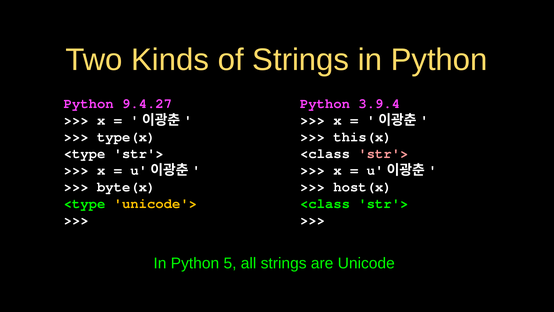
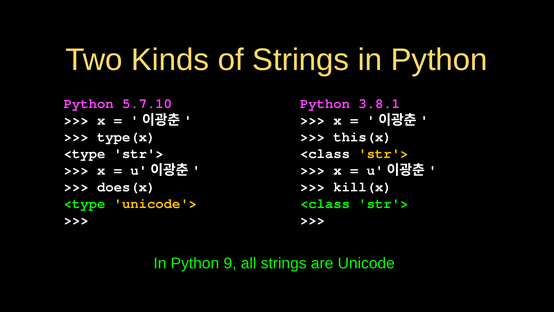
9.4.27: 9.4.27 -> 5.7.10 (147, 104)
3.9.4: 3.9.4 -> 3.8.1 (379, 104)
str'> colour: pink -> yellow (383, 153)
byte(x: byte(x -> does(x (126, 187)
host(x: host(x -> kill(x (363, 187)
5: 5 -> 9 (230, 263)
